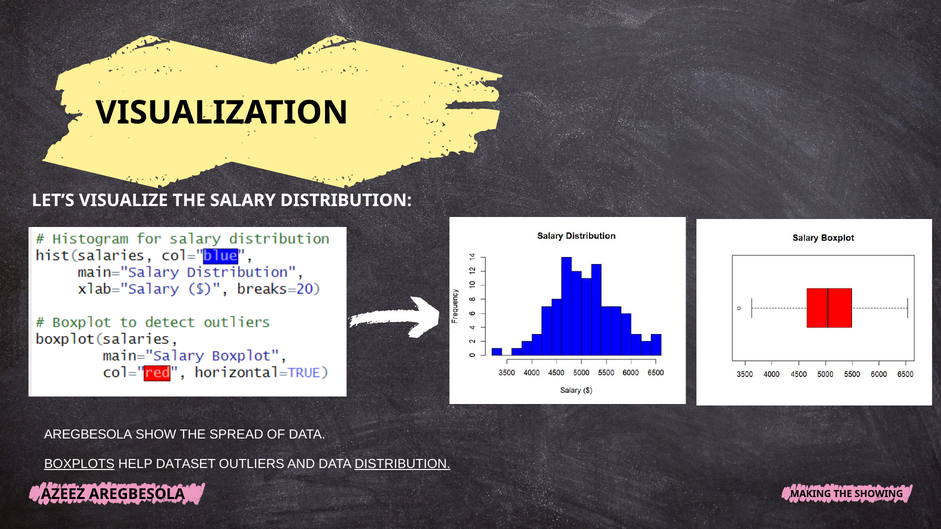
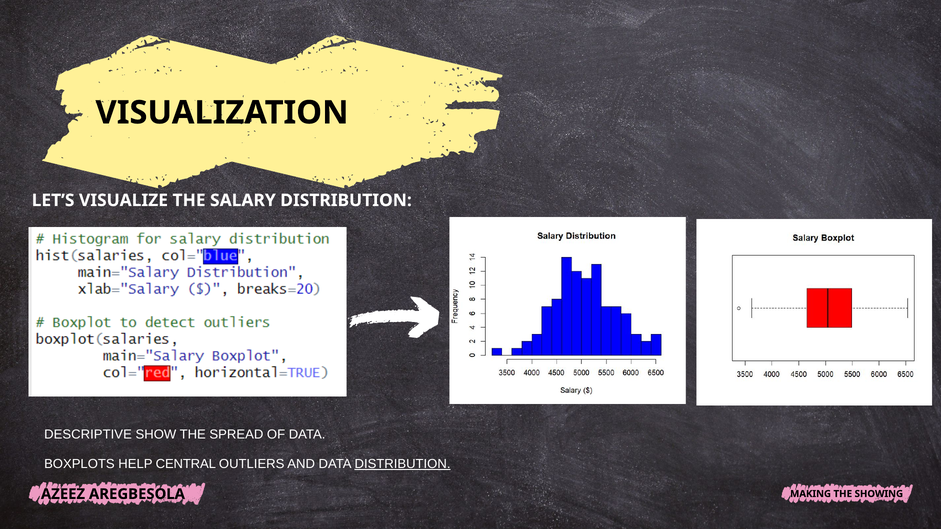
AREGBESOLA: AREGBESOLA -> DESCRIPTIVE (88, 435)
BOXPLOTS underline: present -> none (79, 464)
DATASET: DATASET -> CENTRAL (186, 464)
